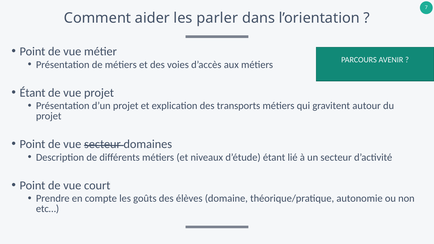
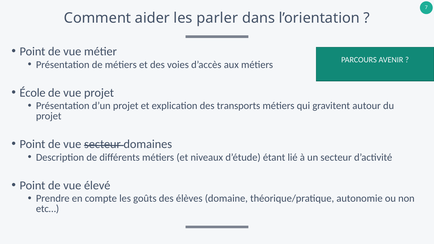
Étant: Étant -> École (33, 93)
court: court -> élevé (97, 186)
